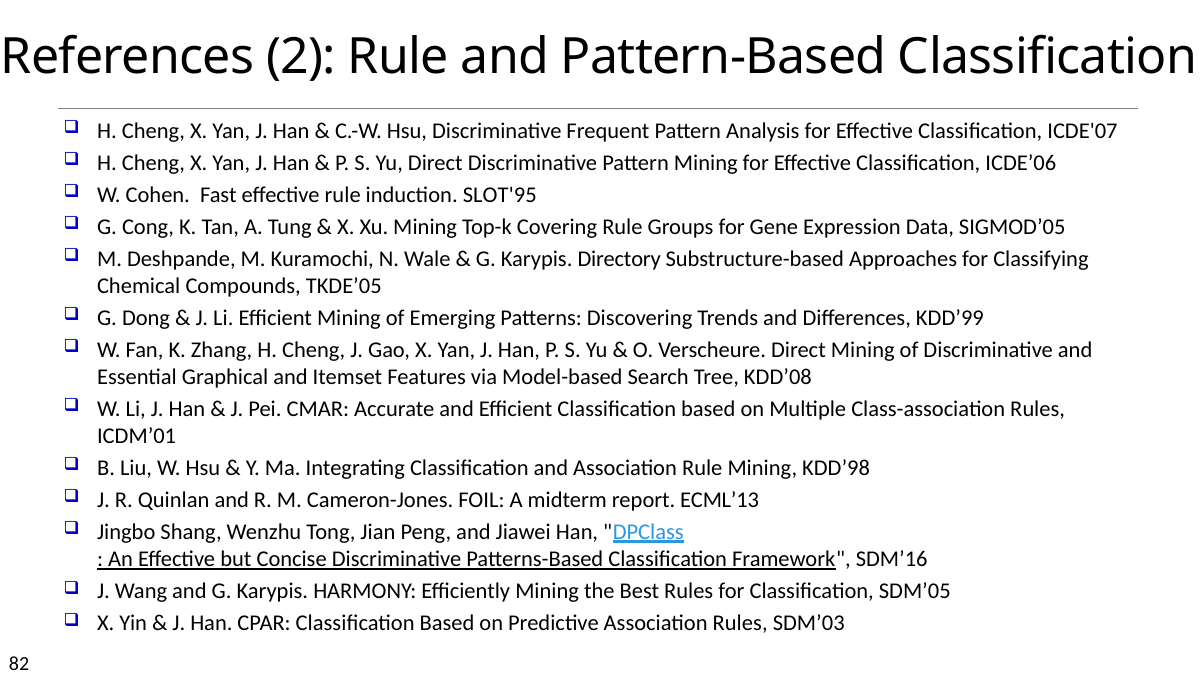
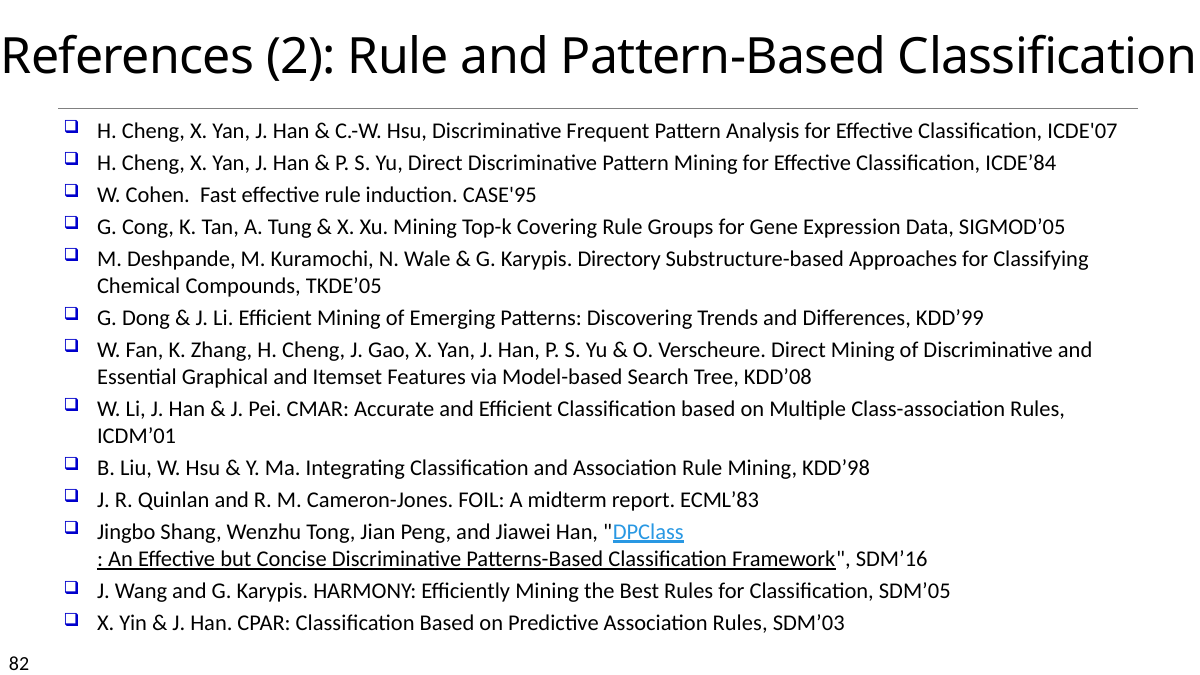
ICDE’06: ICDE’06 -> ICDE’84 (1021, 163)
SLOT'95: SLOT'95 -> CASE'95 (500, 195)
ECML’13: ECML’13 -> ECML’83 (720, 500)
